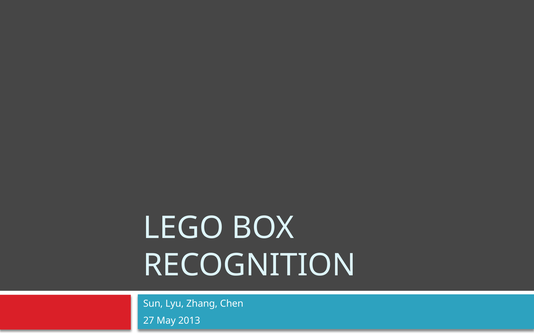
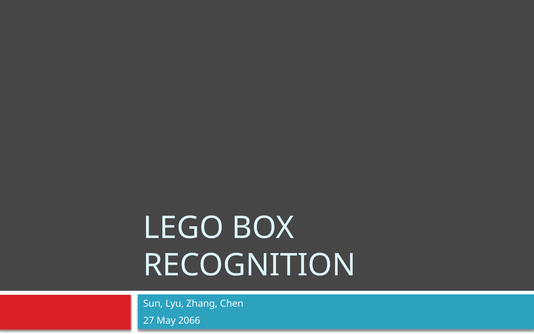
2013: 2013 -> 2066 (189, 320)
